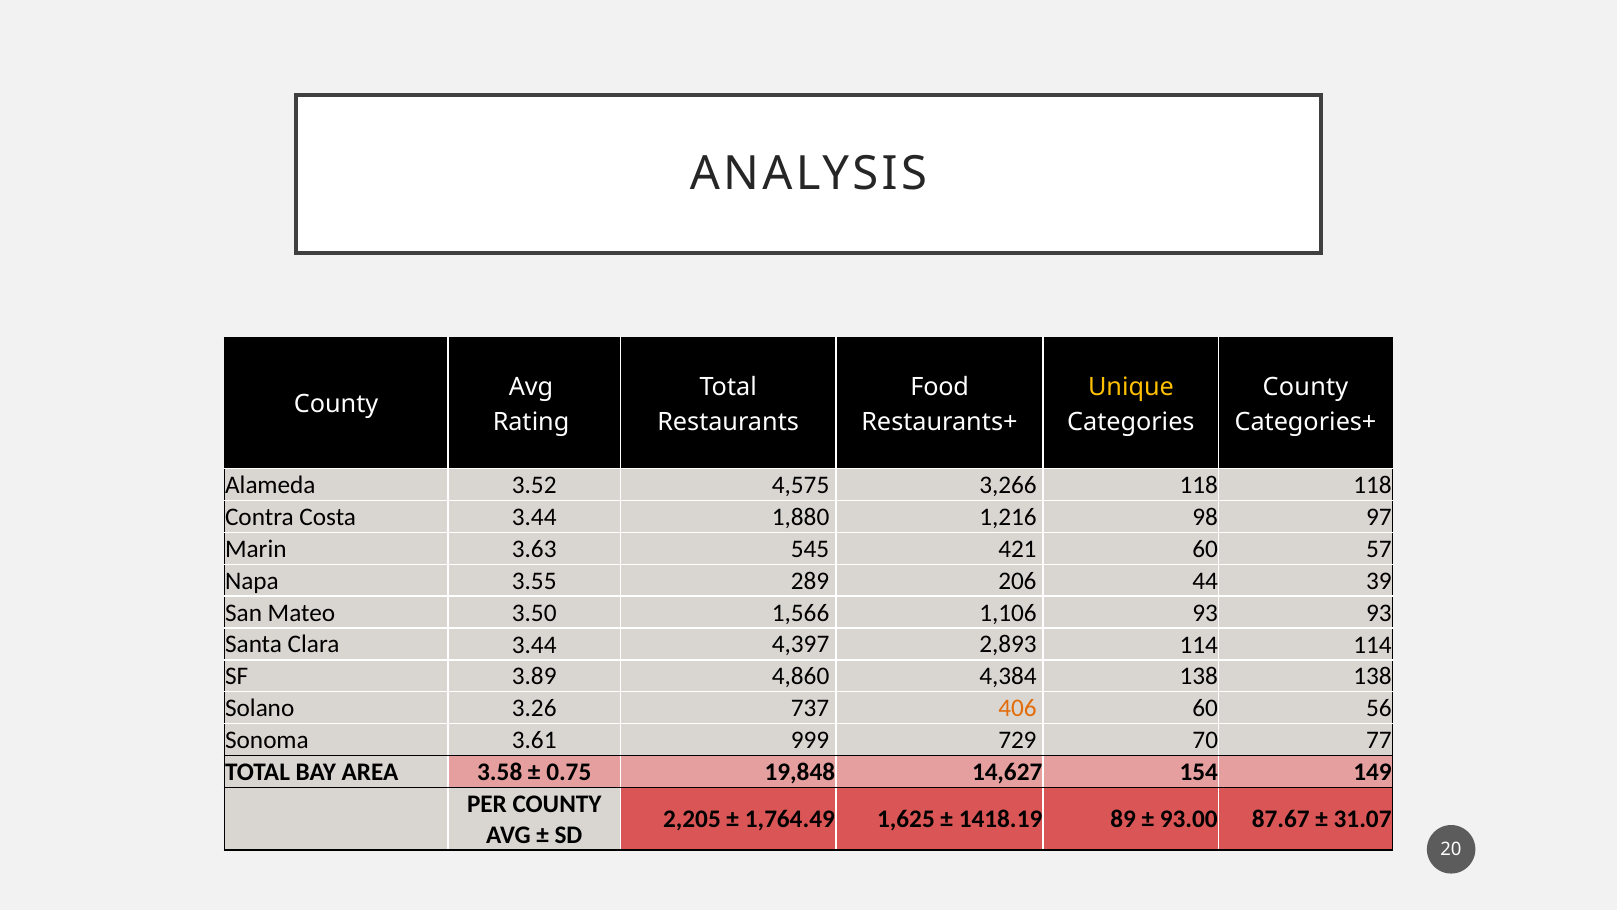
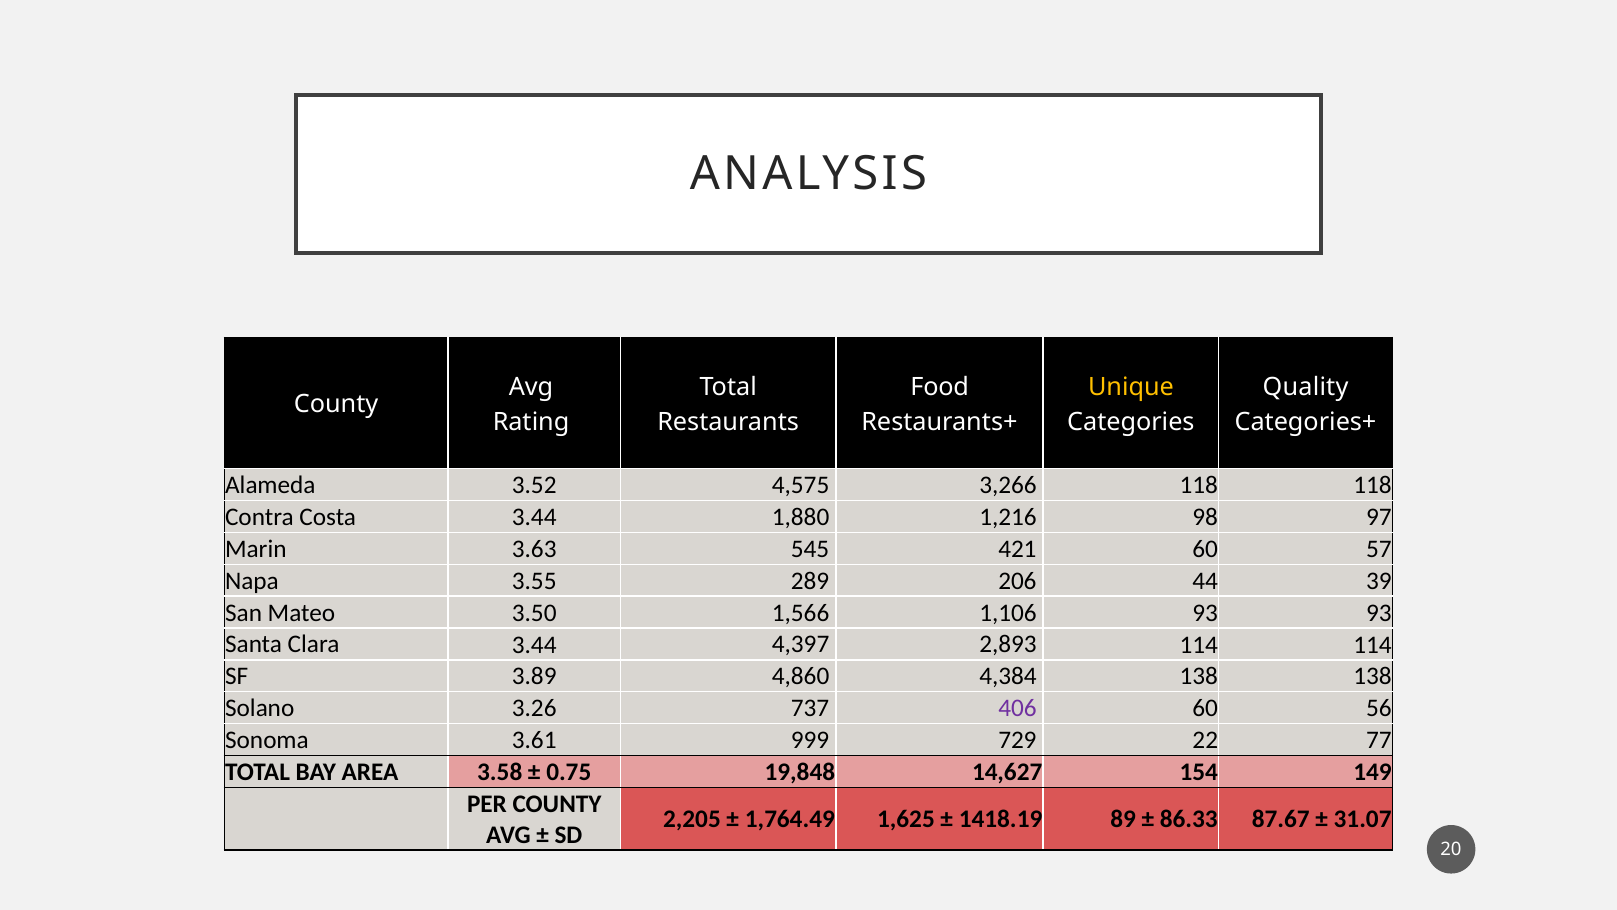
County: County -> Quality (1306, 387)
406 colour: orange -> purple (1017, 708)
70: 70 -> 22 (1205, 740)
93.00: 93.00 -> 86.33 (1189, 819)
